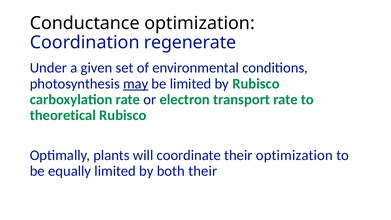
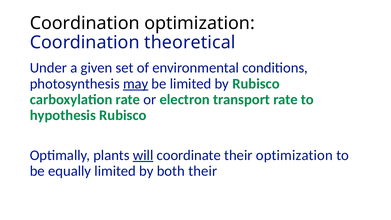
Conductance: Conductance -> Coordination (85, 23)
regenerate: regenerate -> theoretical (190, 43)
theoretical: theoretical -> hypothesis (63, 115)
will underline: none -> present (143, 155)
